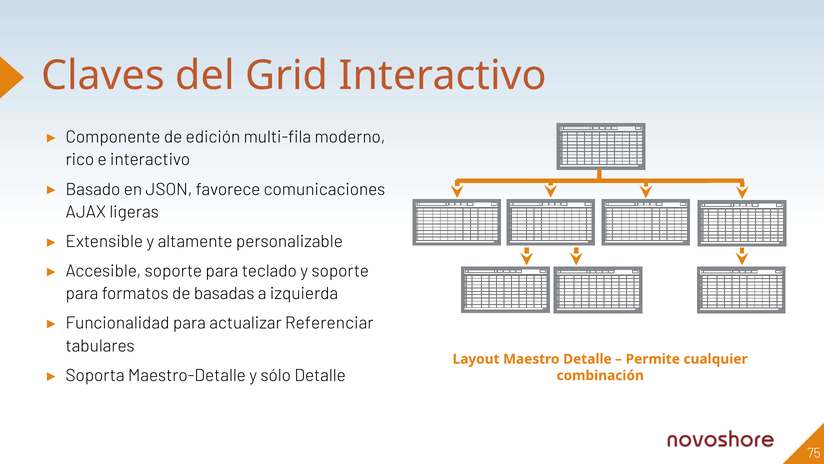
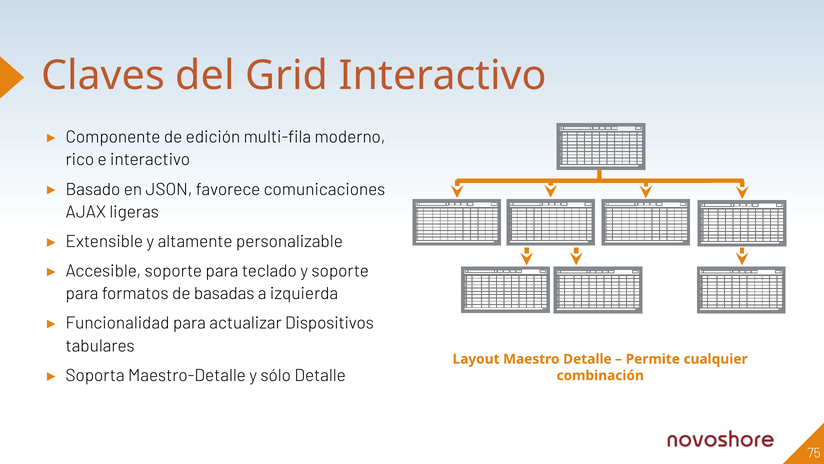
Referenciar: Referenciar -> Dispositivos (330, 323)
